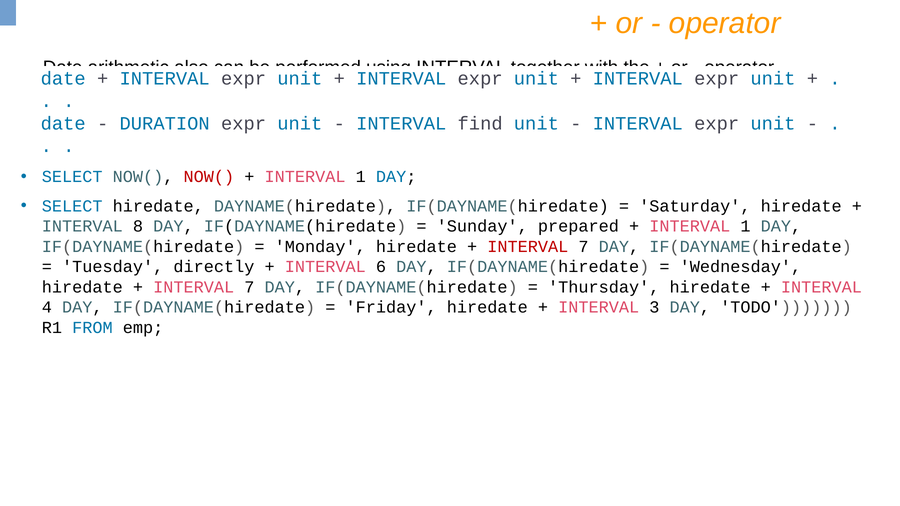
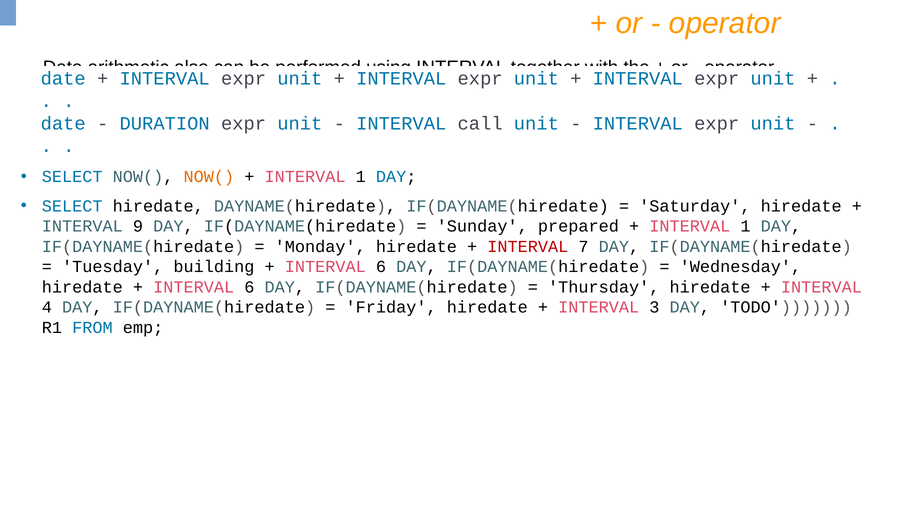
find: find -> call (480, 124)
NOW( colour: red -> orange (209, 177)
8: 8 -> 9 (138, 226)
directly: directly -> building (214, 267)
7: 7 -> 6 (249, 287)
